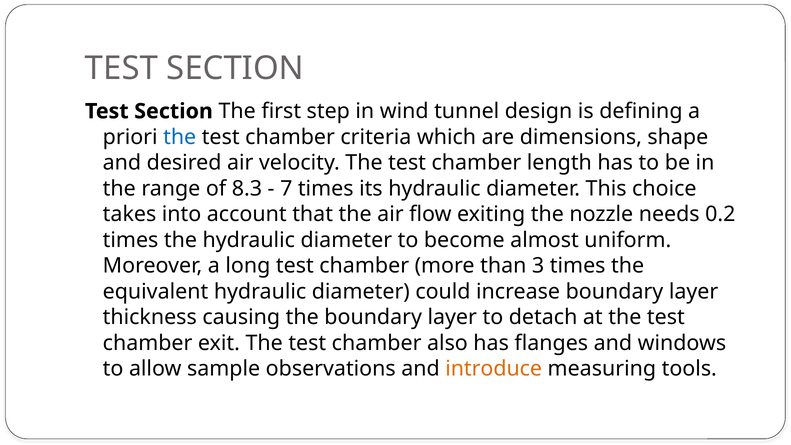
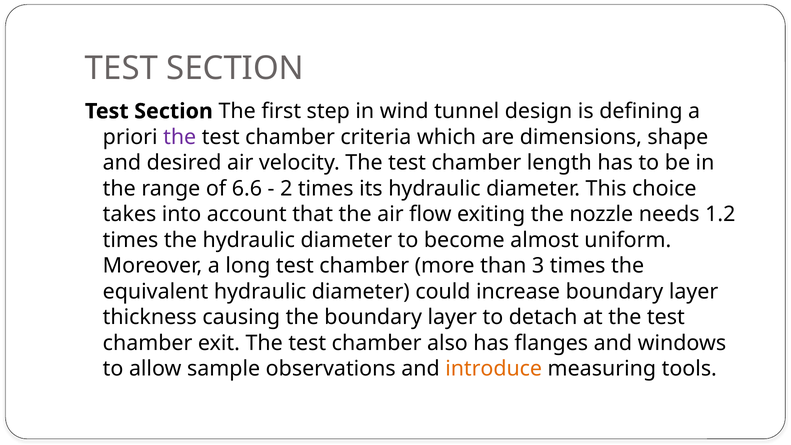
the colour: blue -> purple (180, 137)
8.3: 8.3 -> 6.6 (247, 189)
7: 7 -> 2 (286, 189)
0.2: 0.2 -> 1.2 (720, 214)
